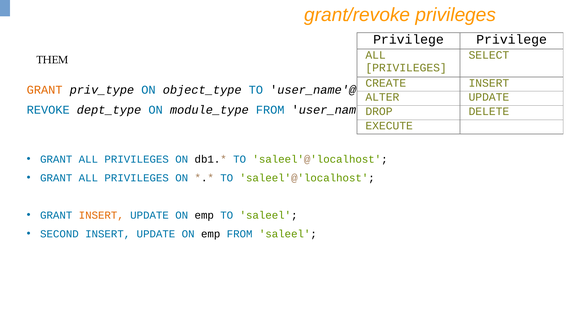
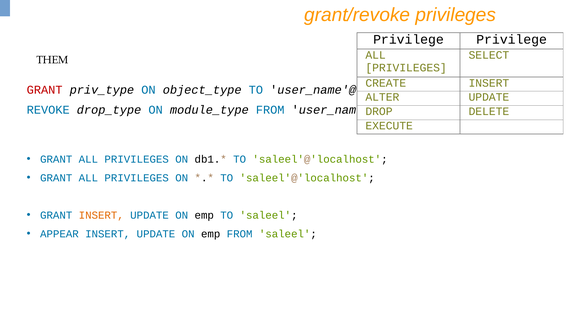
GRANT colour: orange -> red (45, 90)
dept_type: dept_type -> drop_type (109, 110)
SECOND: SECOND -> APPEAR (59, 234)
